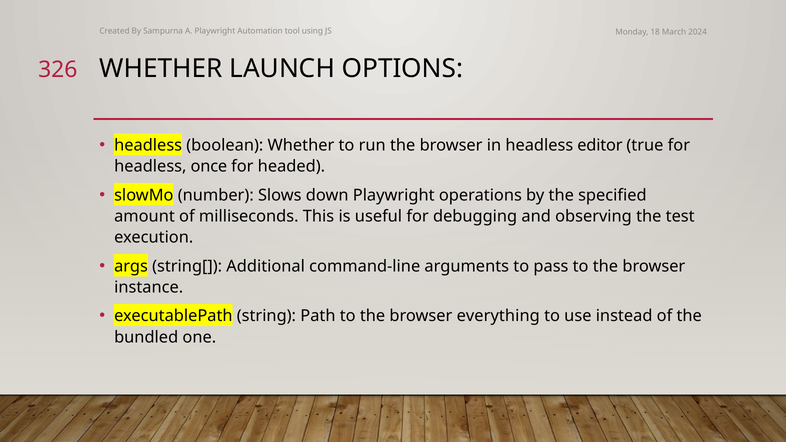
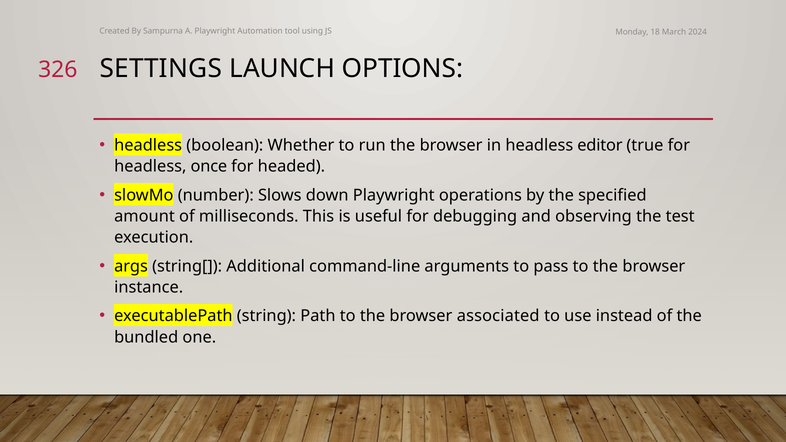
326 WHETHER: WHETHER -> SETTINGS (161, 69)
everything: everything -> associated (498, 316)
